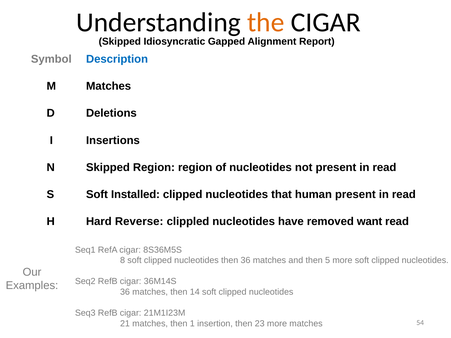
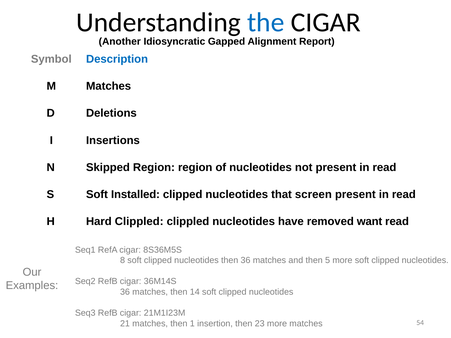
the colour: orange -> blue (266, 22)
Skipped: Skipped -> Another (120, 42)
human: human -> screen (313, 195)
Hard Reverse: Reverse -> Clippled (139, 222)
